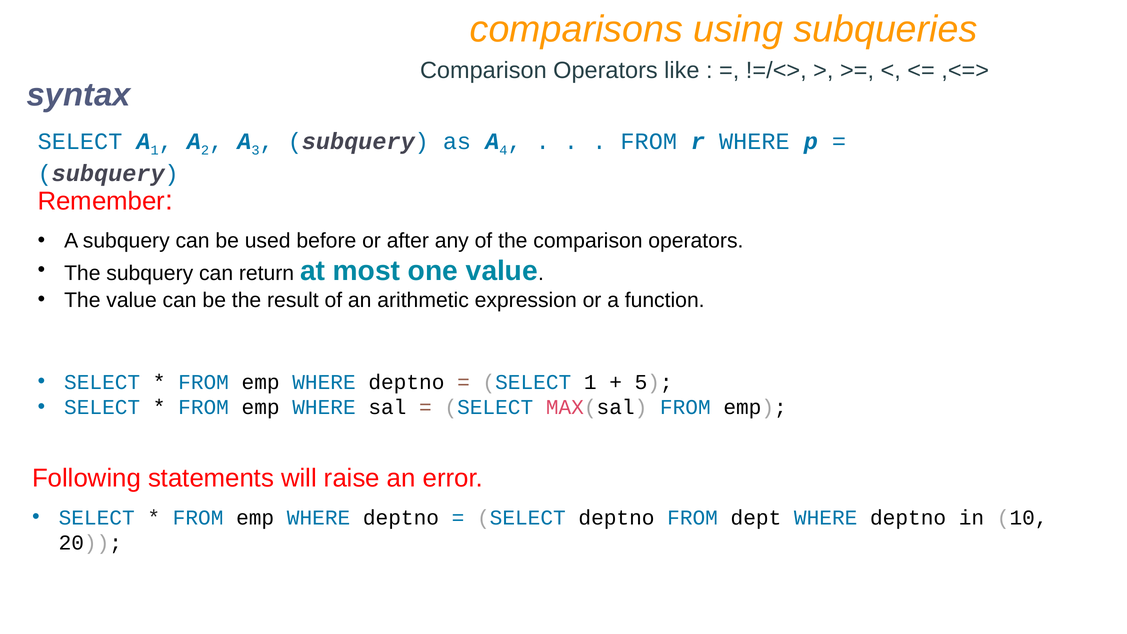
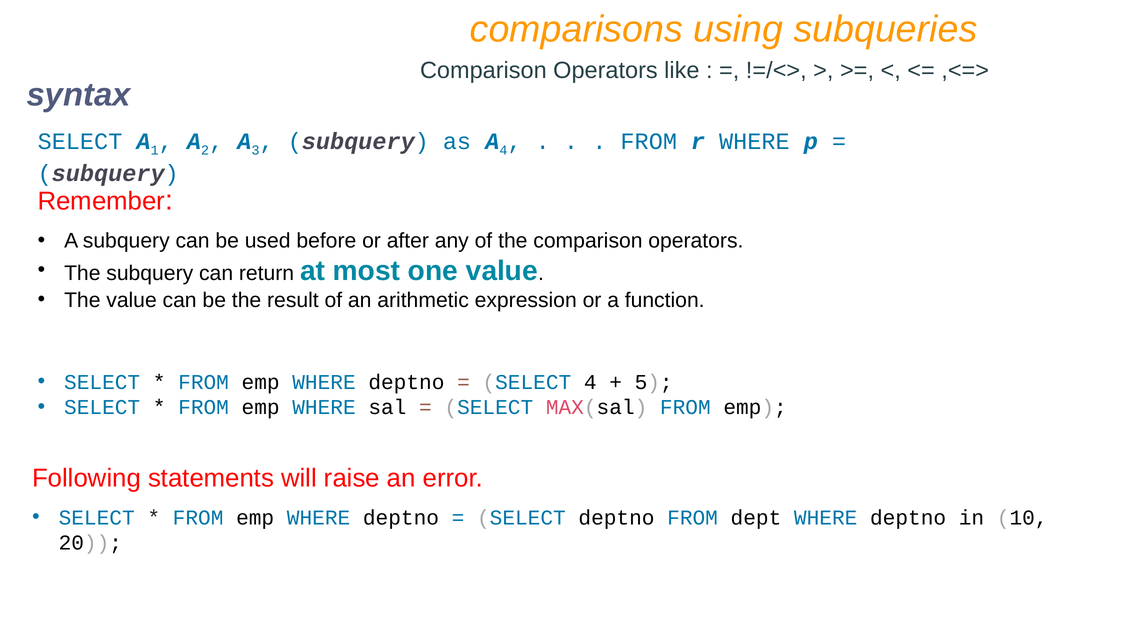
SELECT 1: 1 -> 4 (590, 382)
